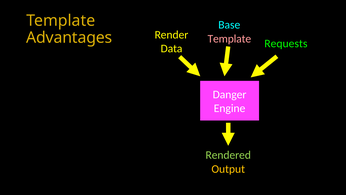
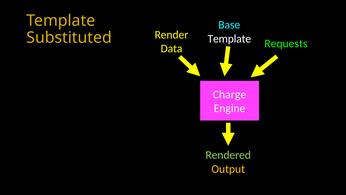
Advantages: Advantages -> Substituted (69, 38)
Template colour: pink -> white (229, 39)
Danger: Danger -> Charge (230, 94)
